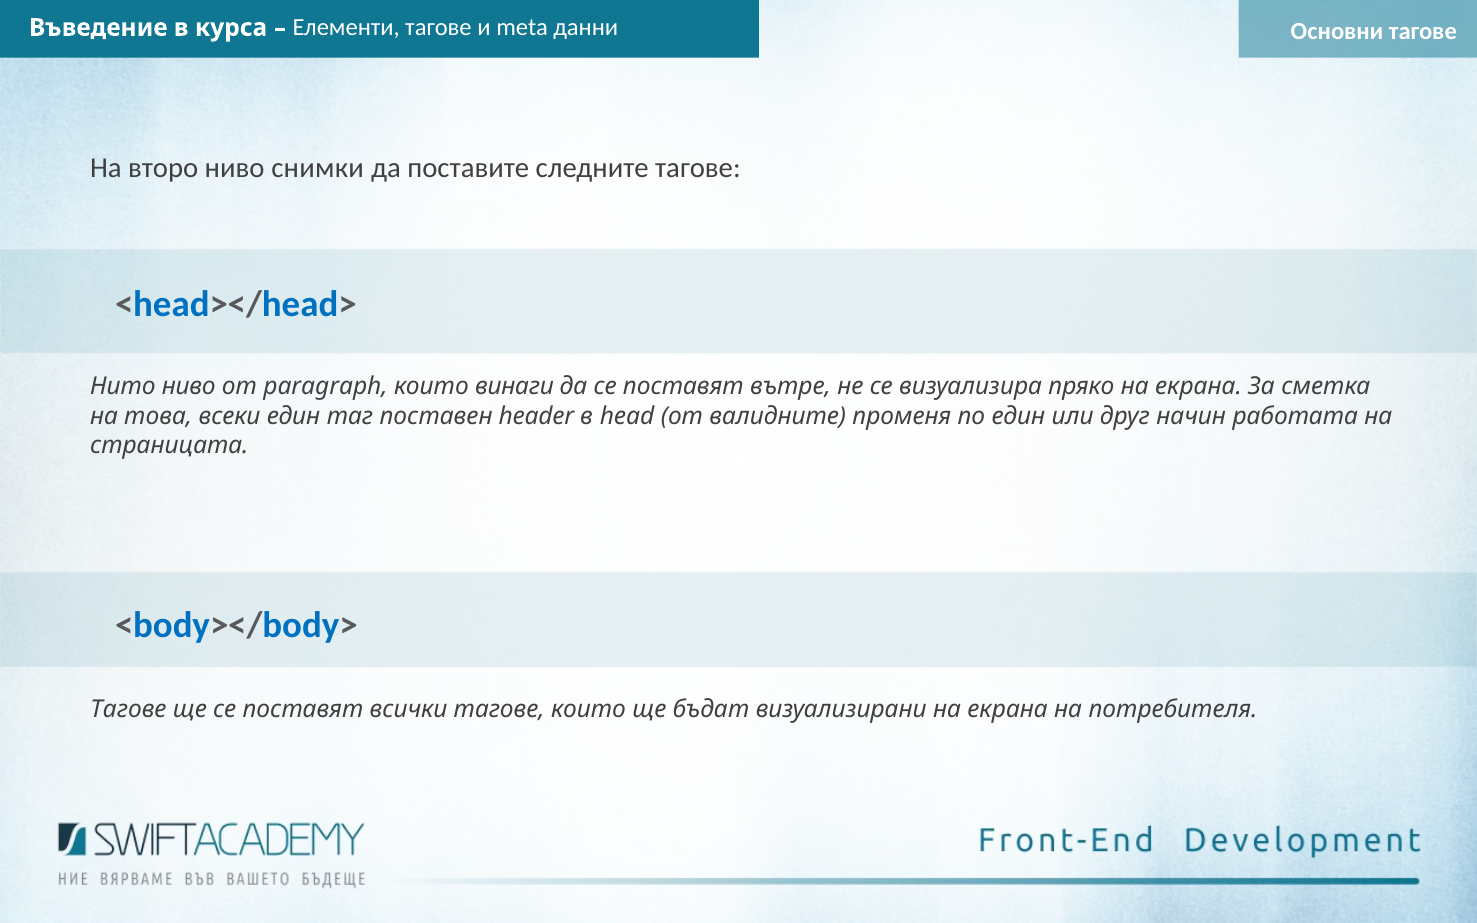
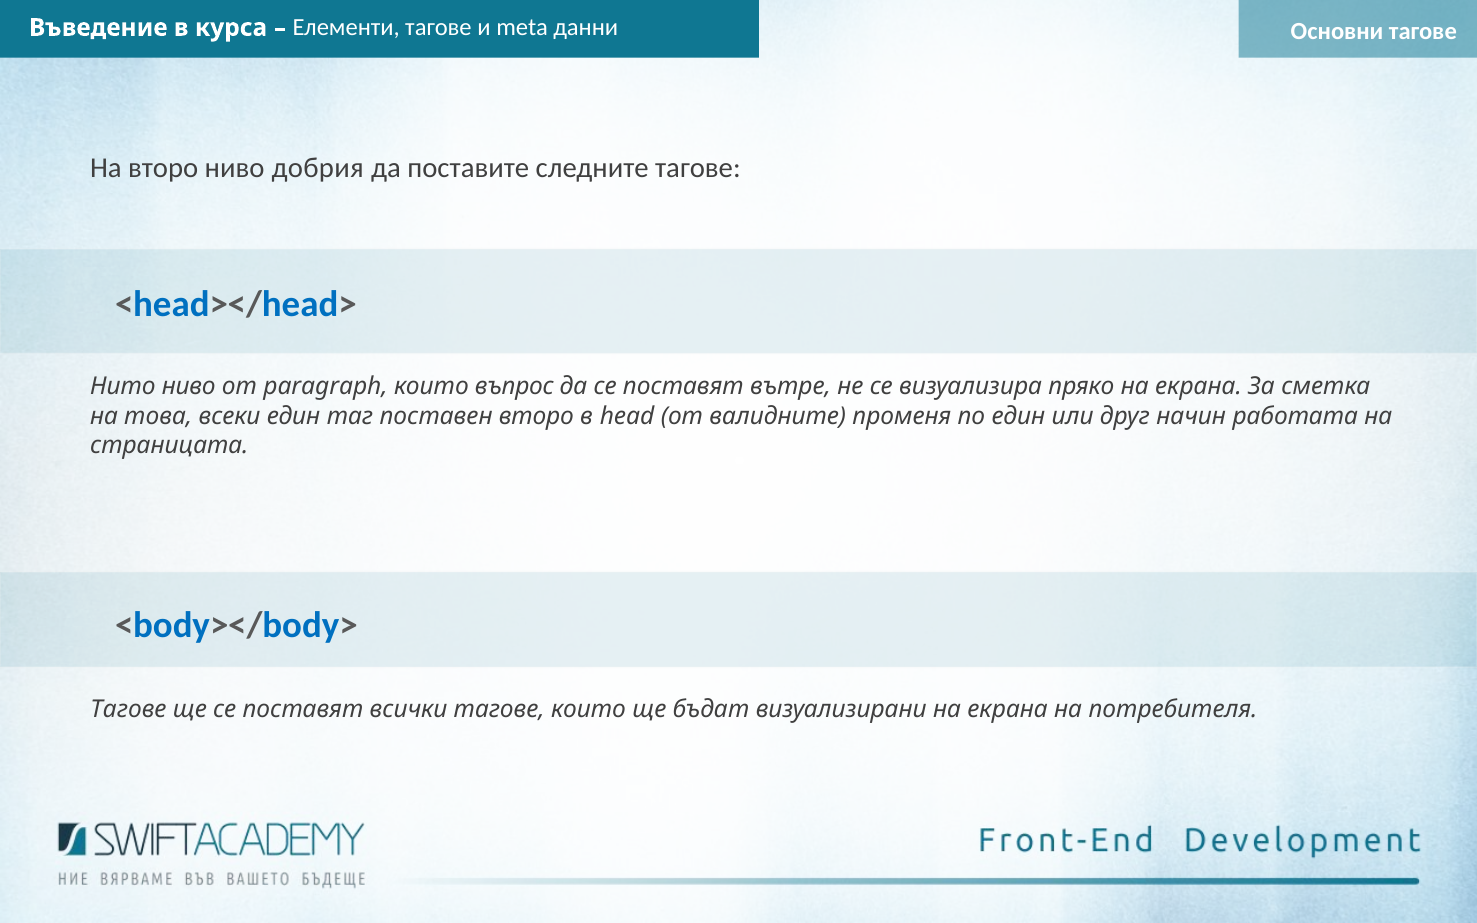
снимки: снимки -> добрия (318, 169)
винаги: винаги -> въпрос (514, 387)
поставен header: header -> второ (536, 416)
